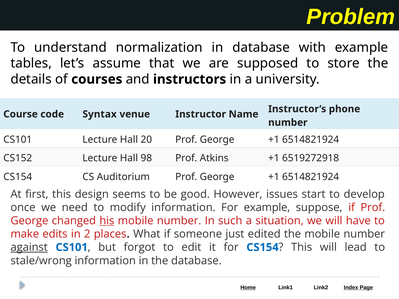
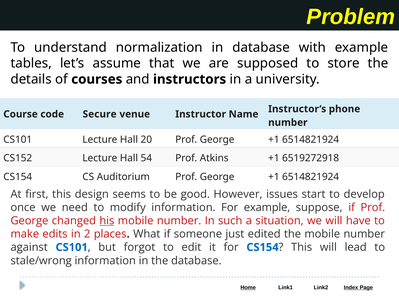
Syntax: Syntax -> Secure (100, 114)
98: 98 -> 54 (146, 158)
against underline: present -> none (29, 248)
